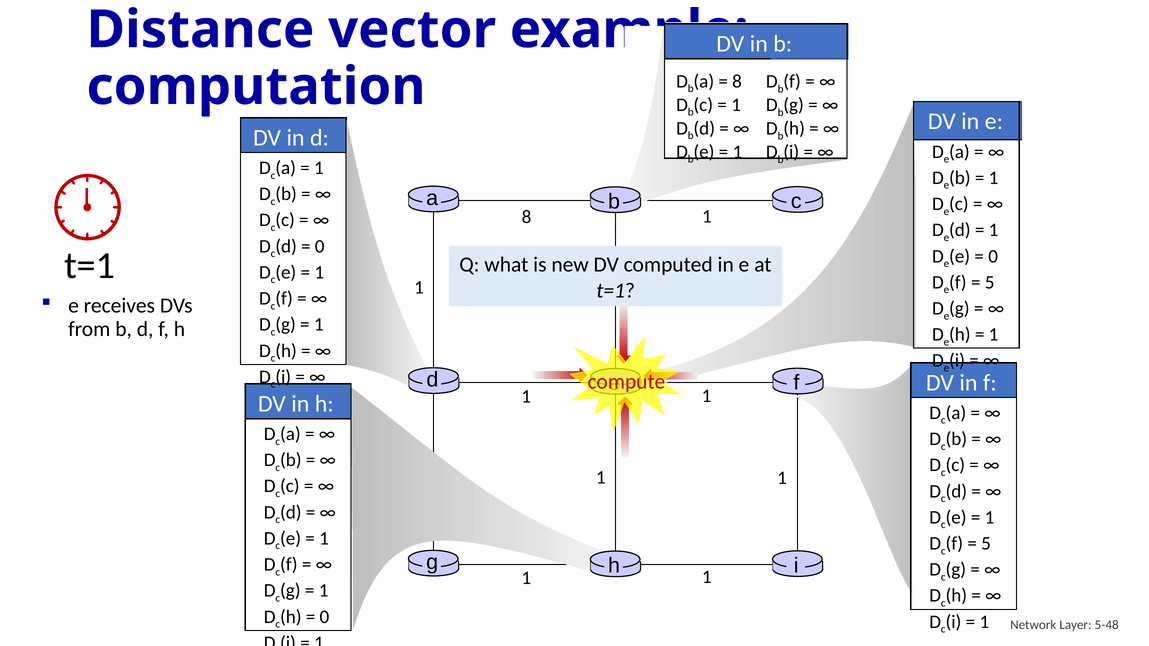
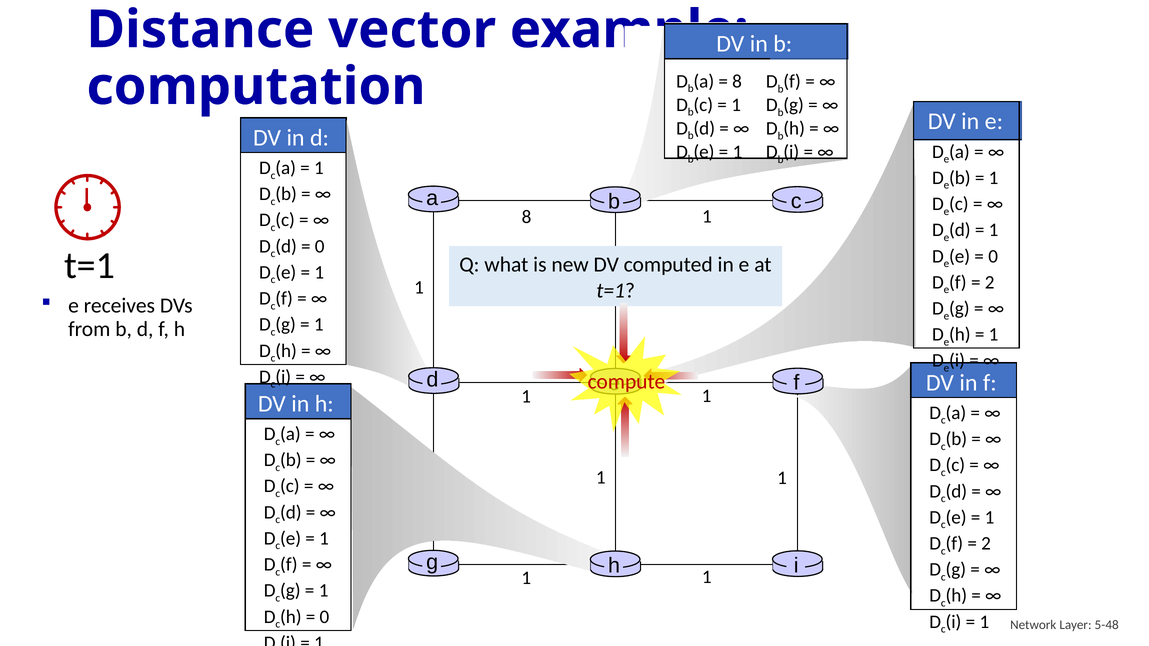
5: 5 -> 2 (990, 282)
5: 5 -> 2 (986, 544)
